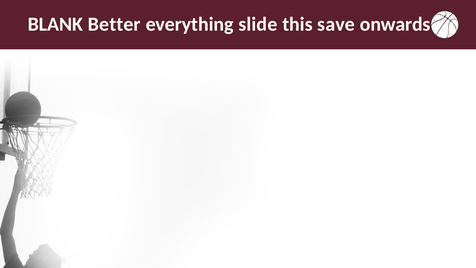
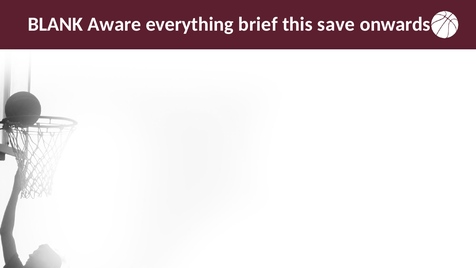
Better: Better -> Aware (114, 24)
slide: slide -> brief (258, 24)
